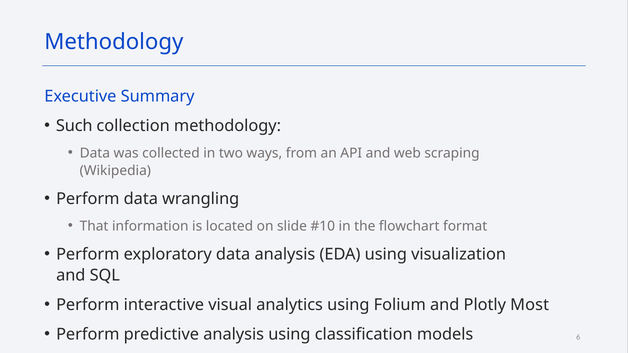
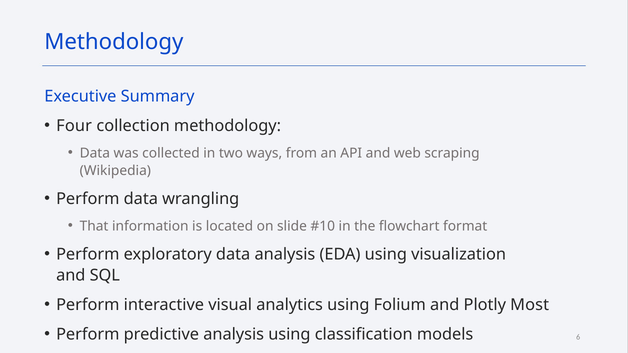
Such: Such -> Four (74, 126)
